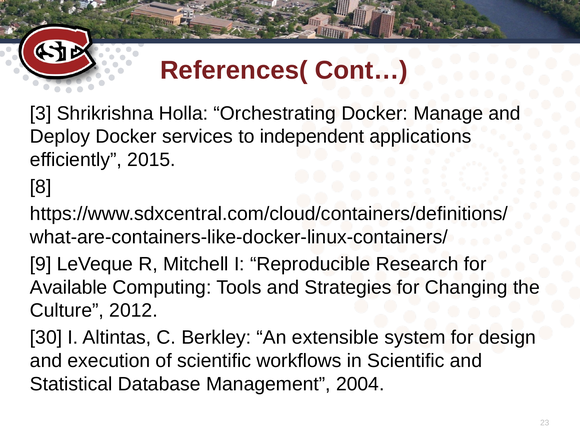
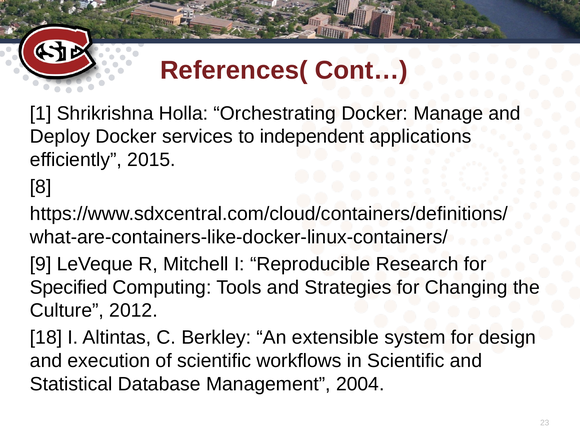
3: 3 -> 1 (41, 113)
Available: Available -> Specified (69, 287)
30: 30 -> 18 (46, 338)
